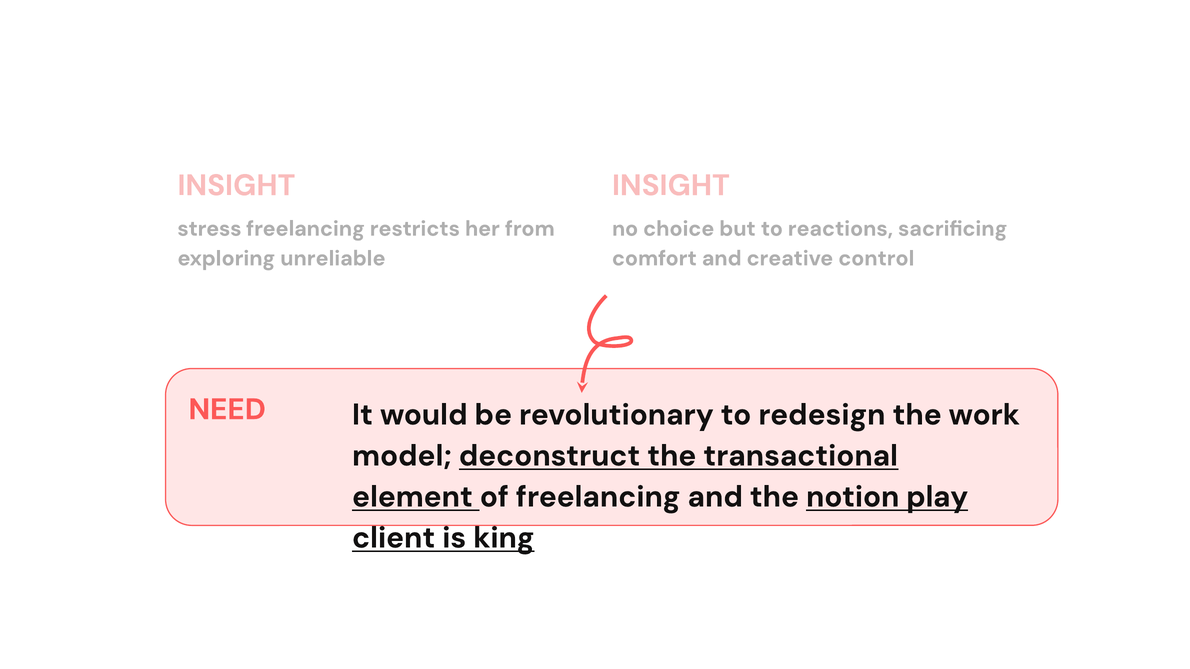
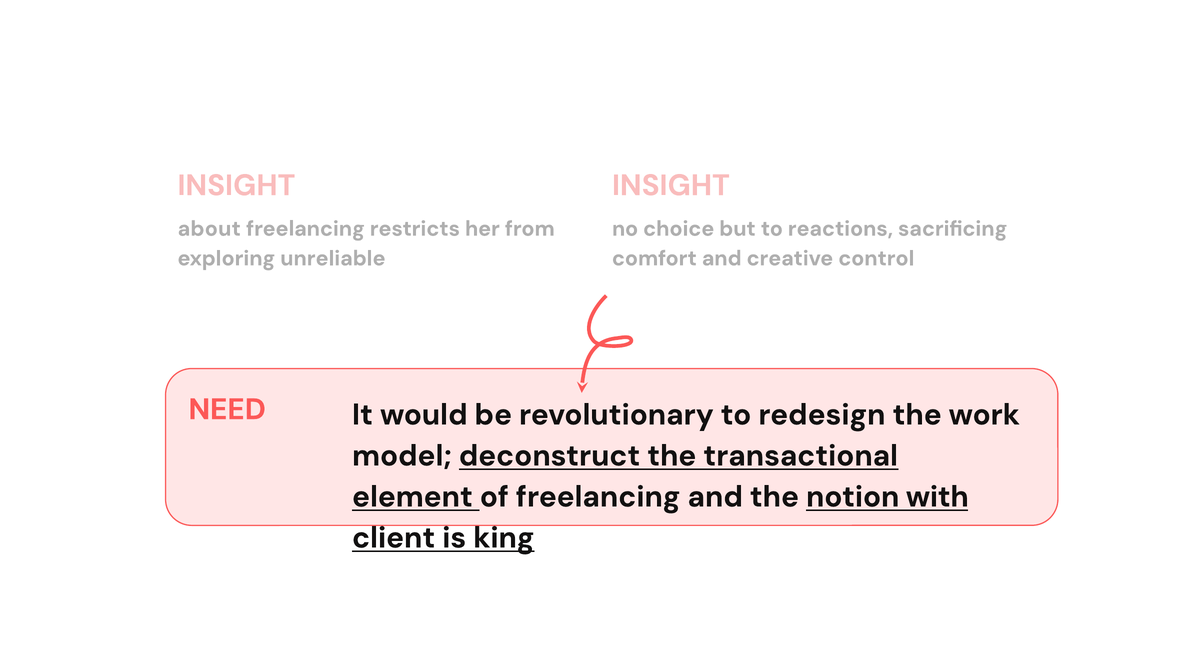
stress: stress -> about (209, 229)
play: play -> with (937, 497)
